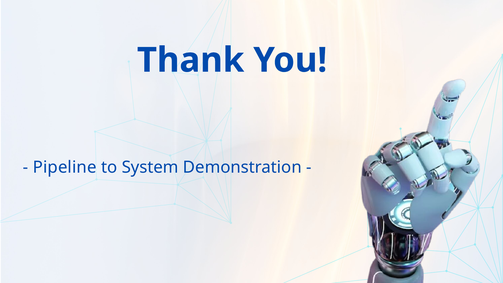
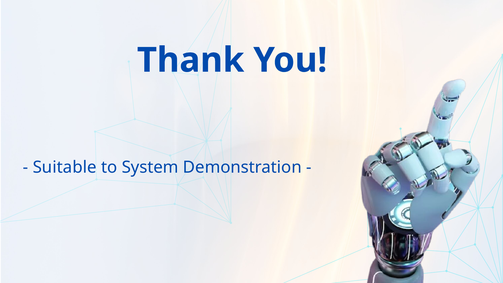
Pipeline: Pipeline -> Suitable (65, 167)
